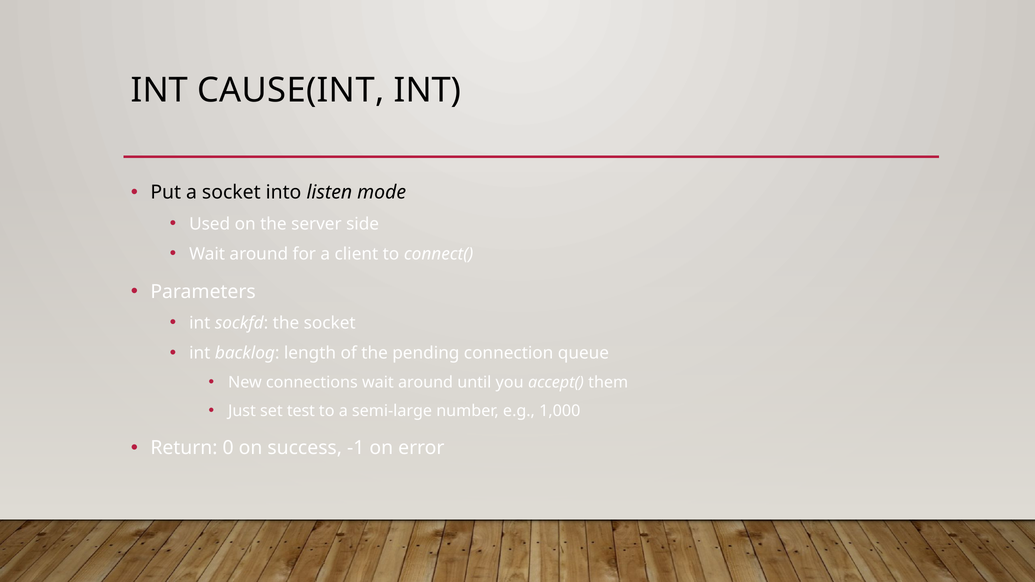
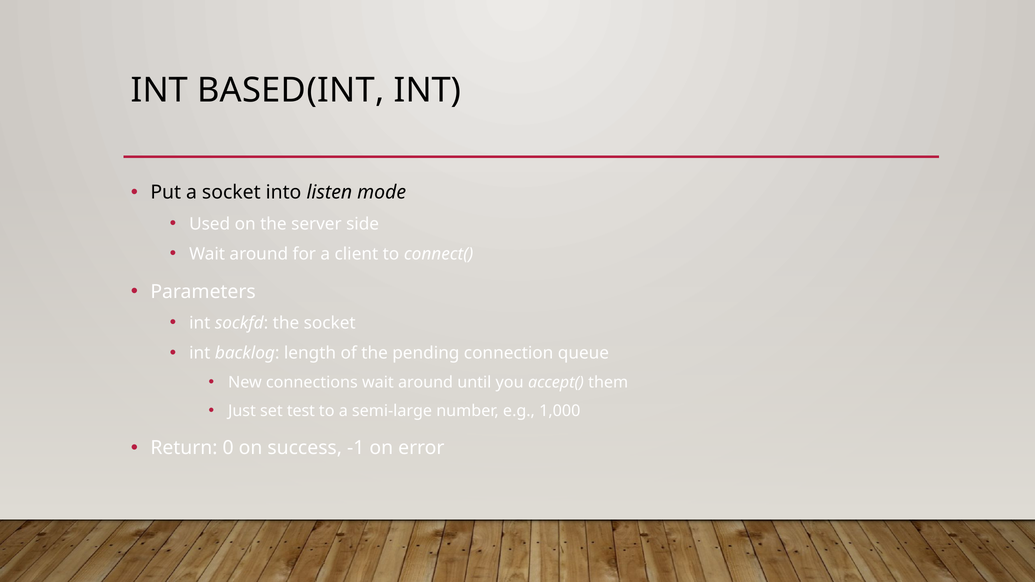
CAUSE(INT: CAUSE(INT -> BASED(INT (291, 91)
